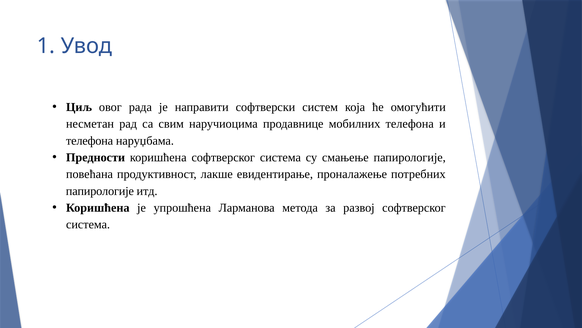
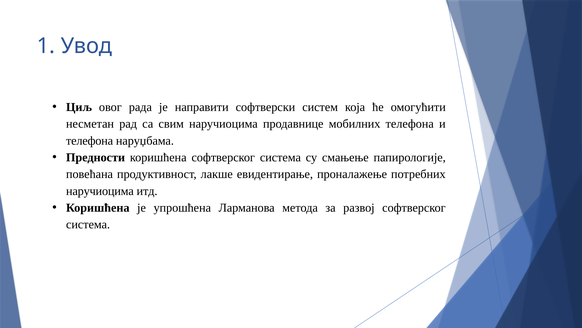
папирологије: папирологије -> наручиоцима (100, 191)
